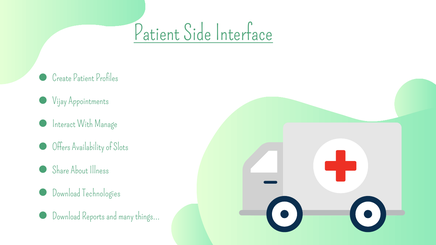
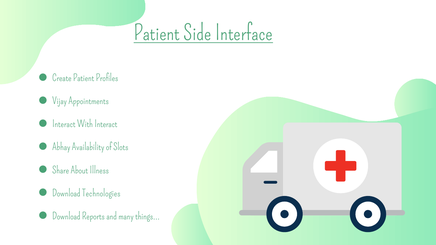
With Manage: Manage -> Interact (106, 124)
Offers: Offers -> Abhay (61, 147)
